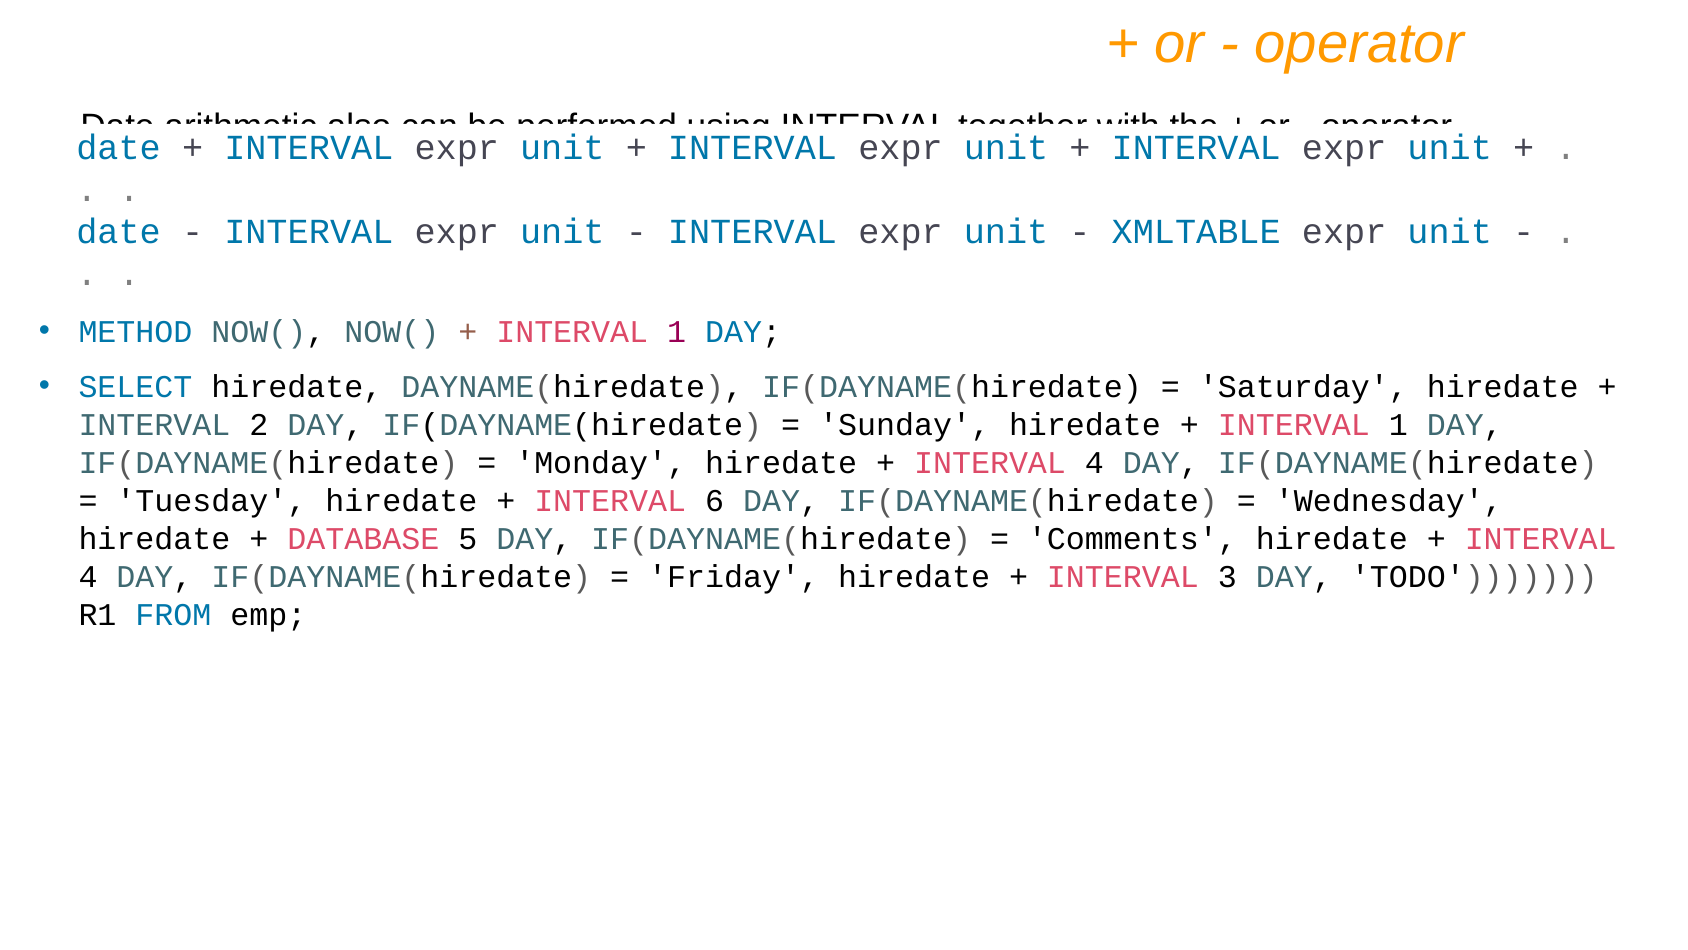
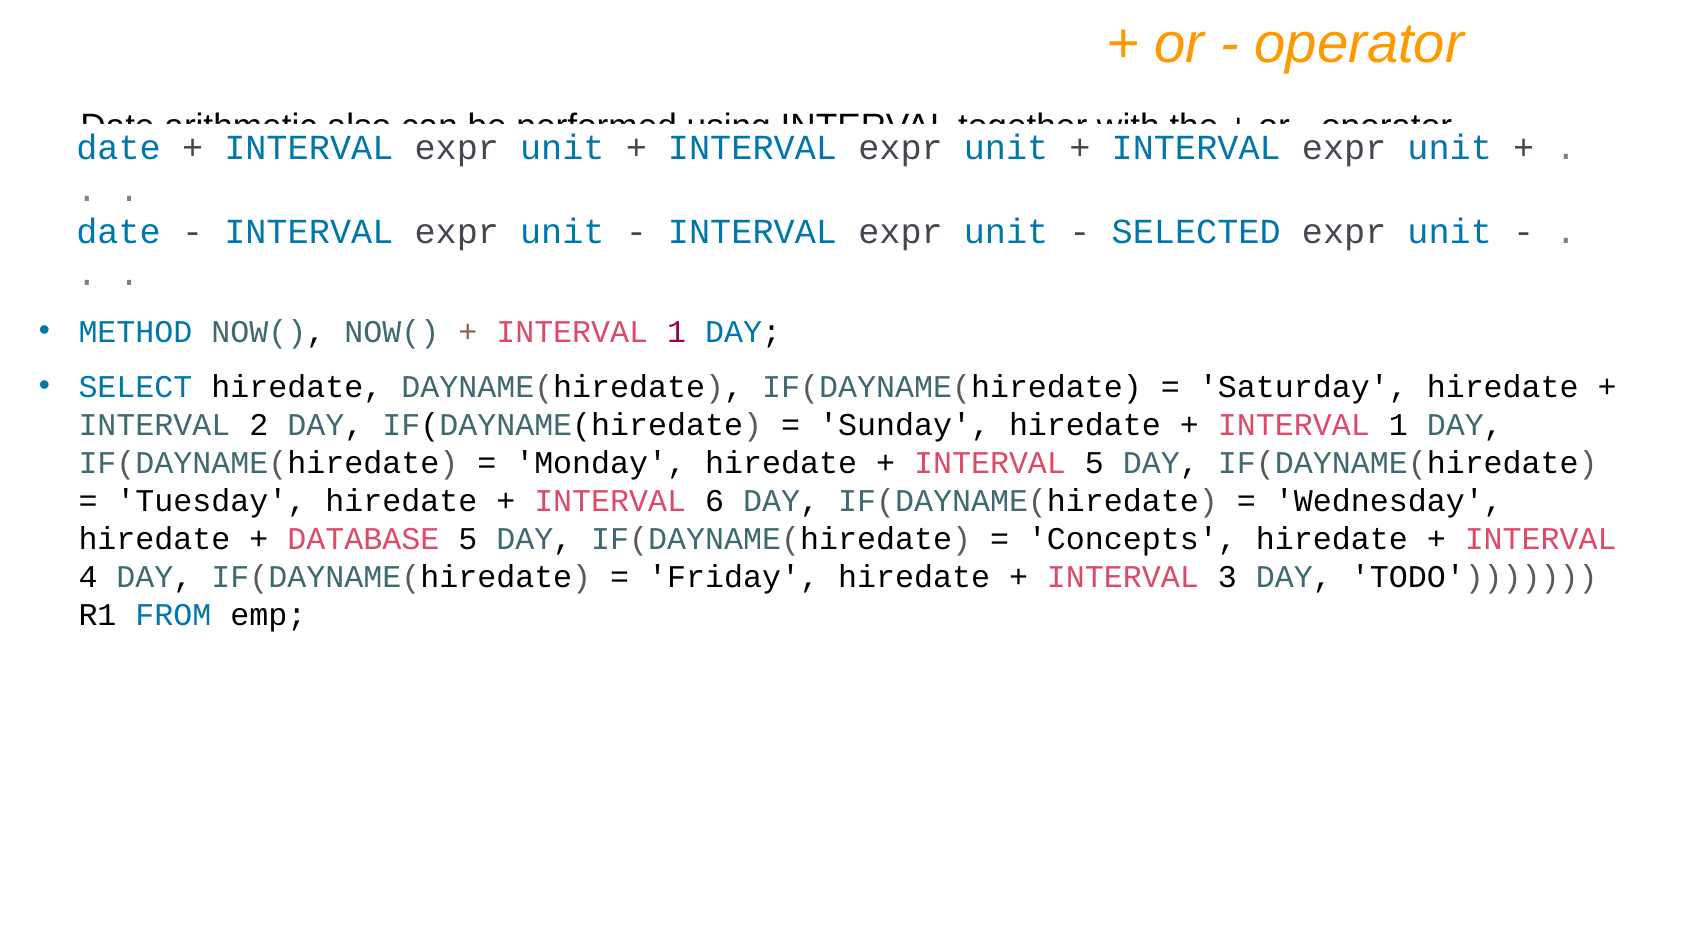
XMLTABLE: XMLTABLE -> SELECTED (1196, 232)
4: 4 -> 5 (1094, 463)
Comments: Comments -> Concepts (1132, 539)
